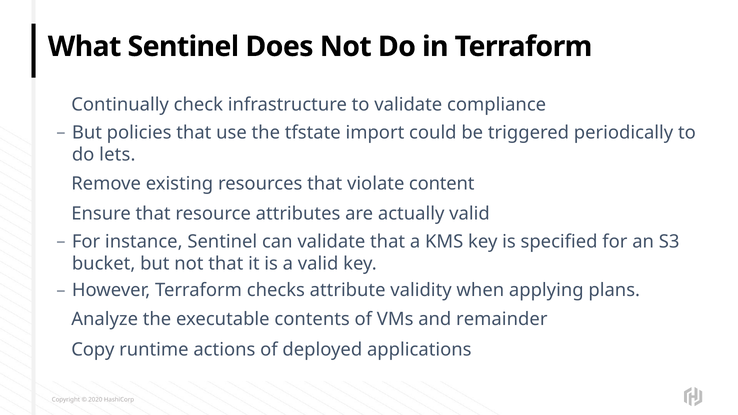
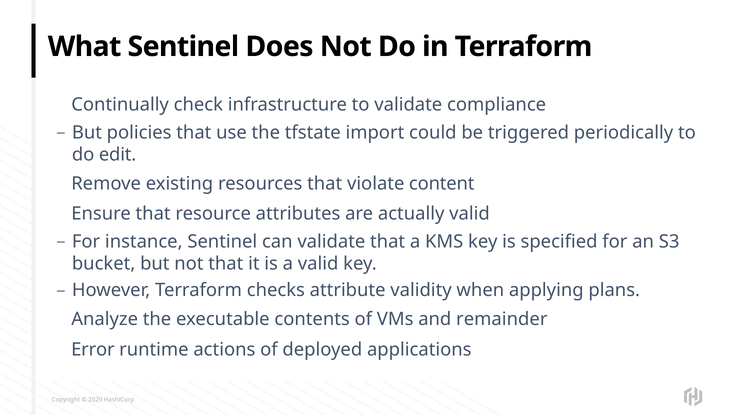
lets: lets -> edit (118, 155)
Copy: Copy -> Error (93, 350)
